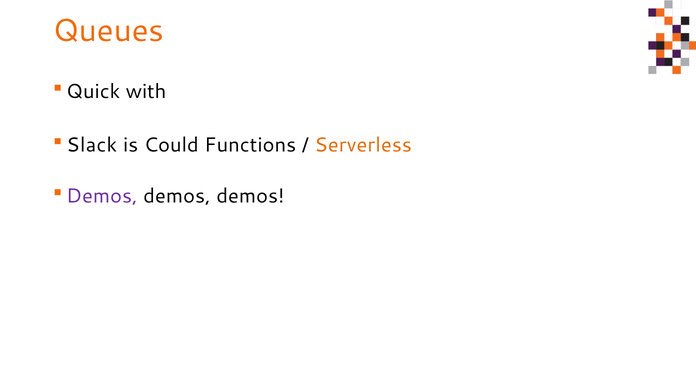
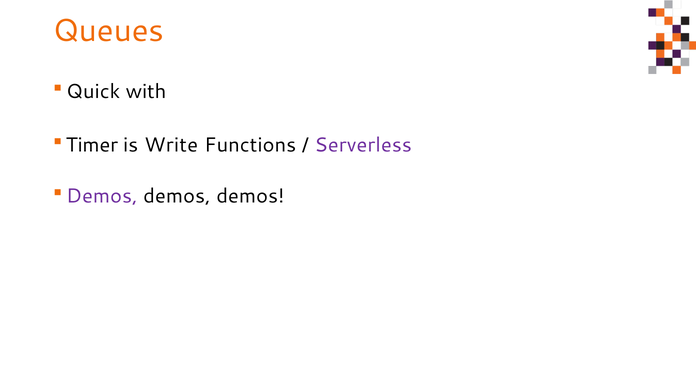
Slack: Slack -> Timer (92, 145)
Could: Could -> Write (171, 145)
Serverless colour: orange -> purple (363, 145)
